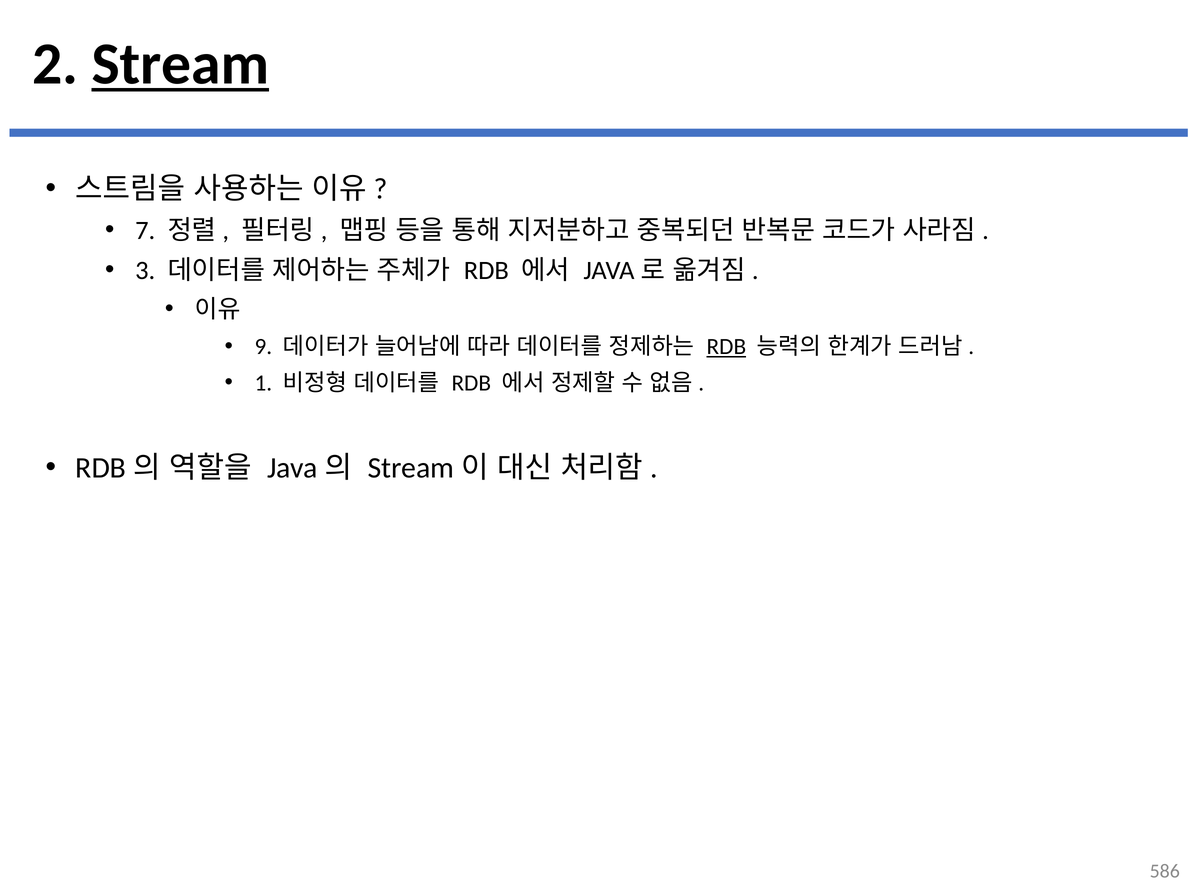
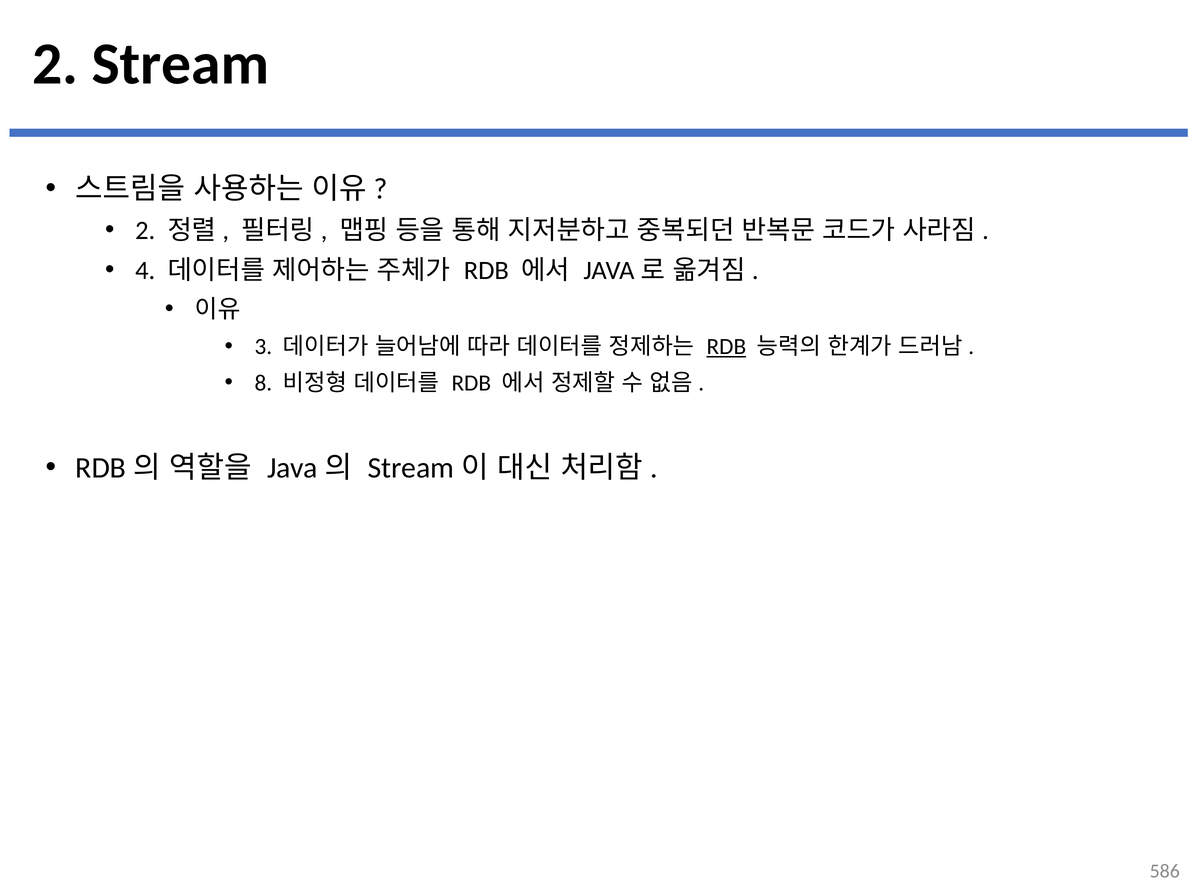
Stream underline: present -> none (180, 64)
7: 7 -> 2 (145, 231)
3: 3 -> 4 (145, 271)
9: 9 -> 3 (263, 347)
1: 1 -> 8 (263, 383)
